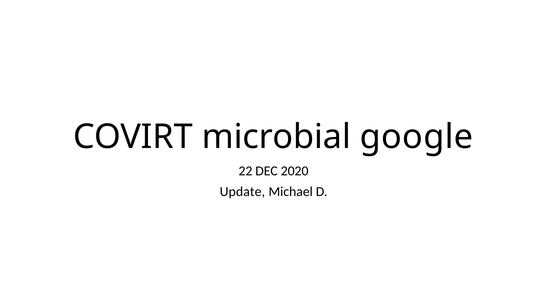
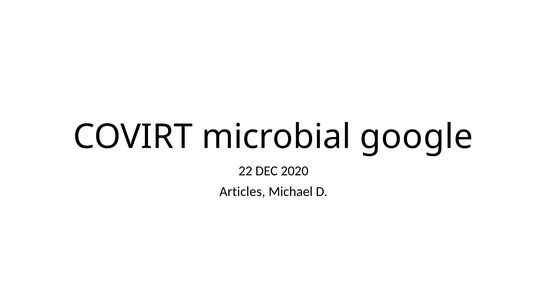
Update: Update -> Articles (242, 191)
